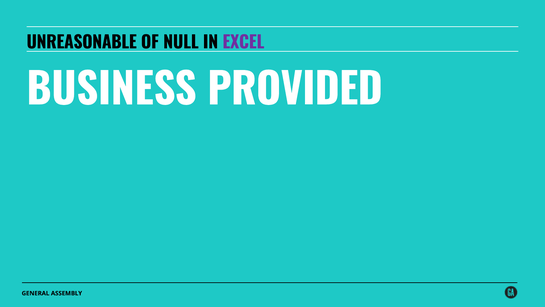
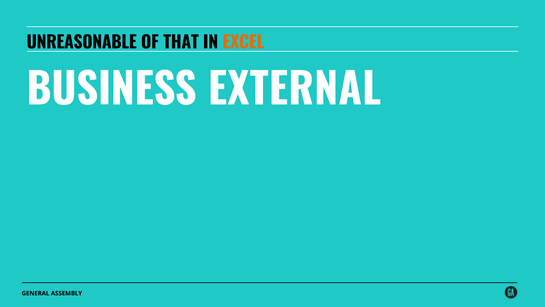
NULL: NULL -> THAT (181, 43)
EXCEL colour: purple -> orange (243, 43)
PROVIDED: PROVIDED -> EXTERNAL (295, 90)
